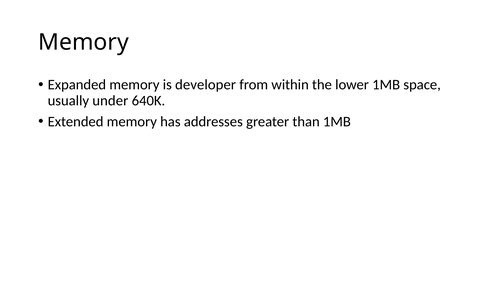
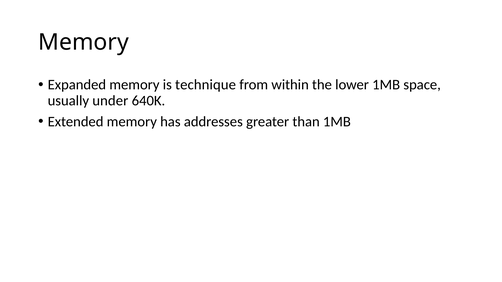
developer: developer -> technique (206, 85)
